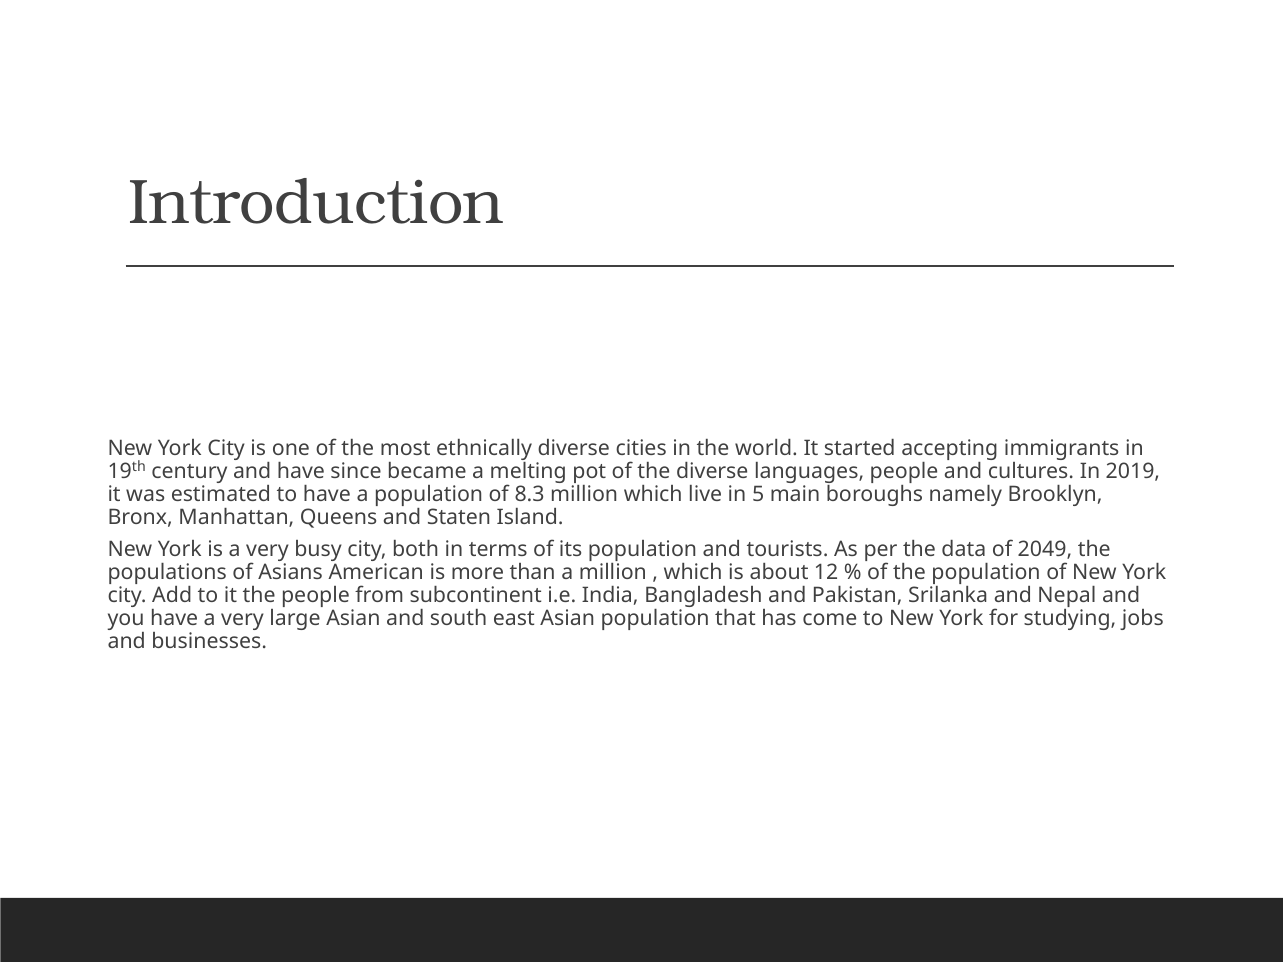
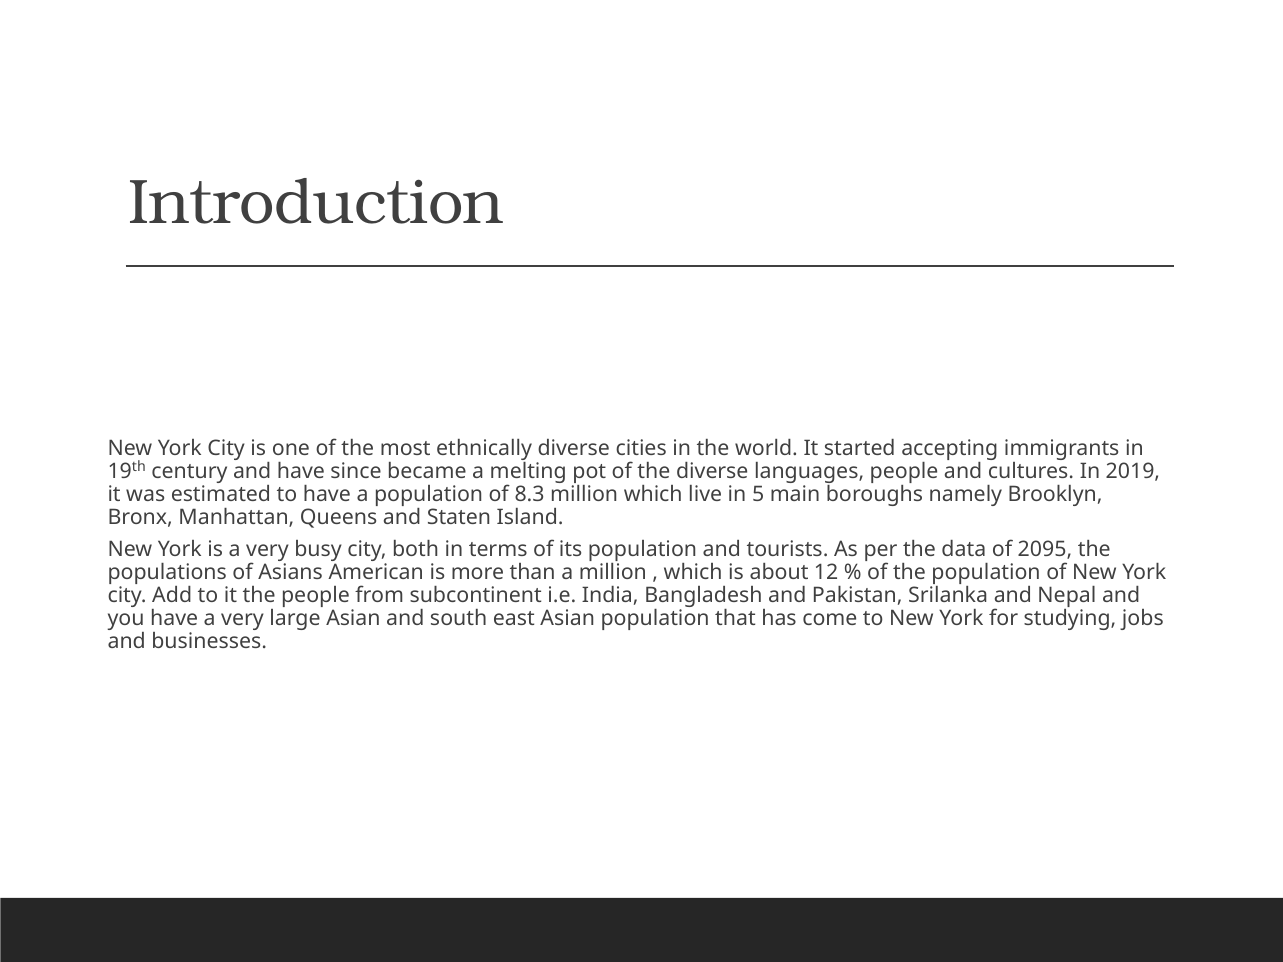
2049: 2049 -> 2095 (1045, 549)
